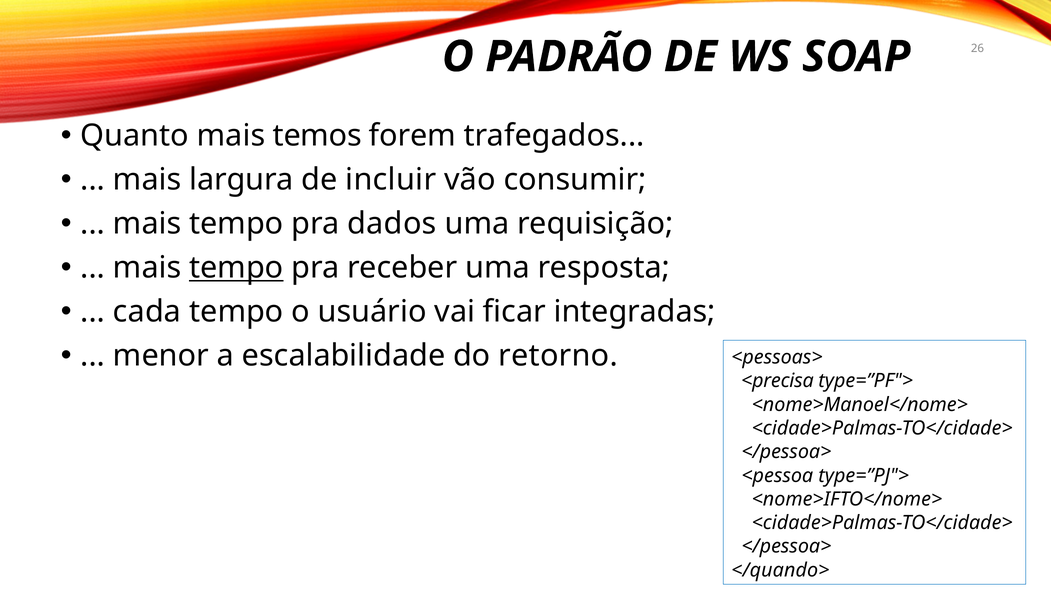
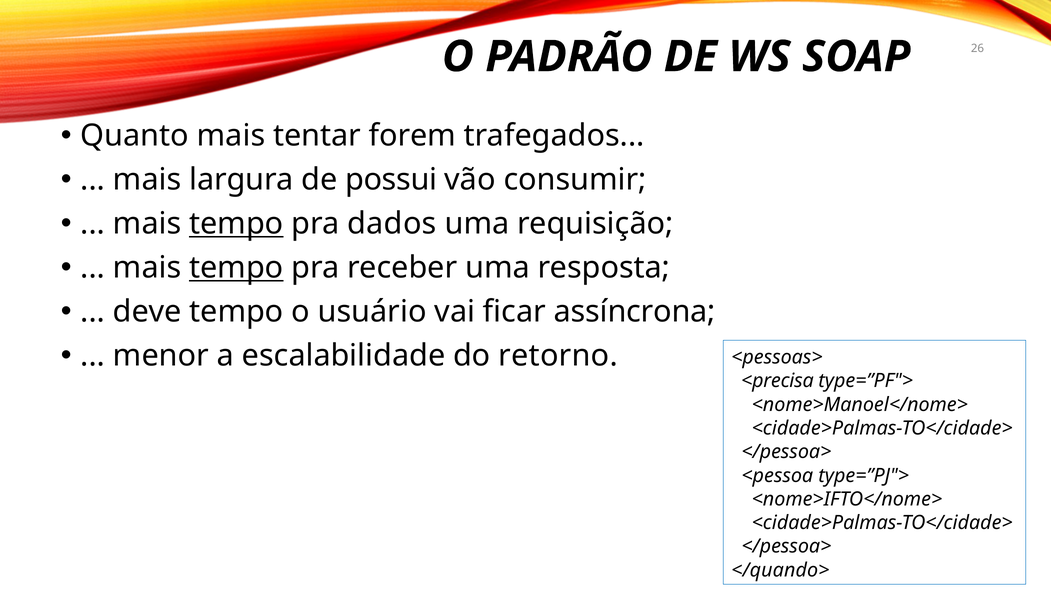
temos: temos -> tentar (317, 136)
incluir: incluir -> possui (391, 180)
tempo underline: none -> present (236, 224)
cada: cada -> deve (147, 312)
integradas: integradas -> assíncrona (635, 312)
